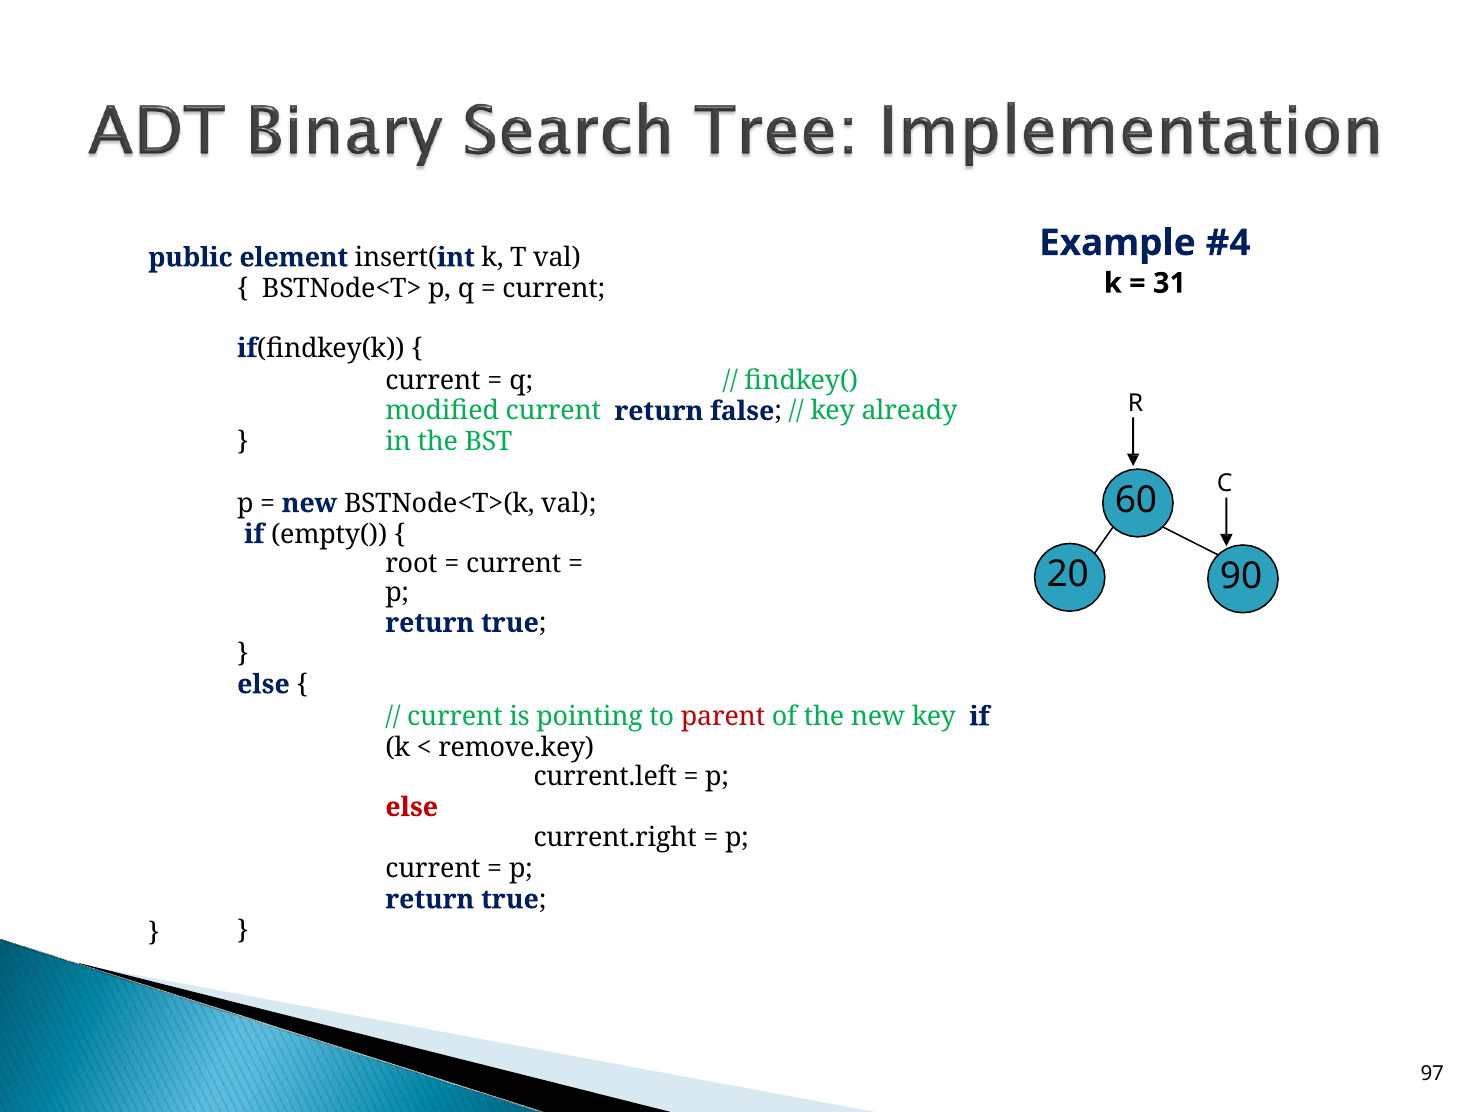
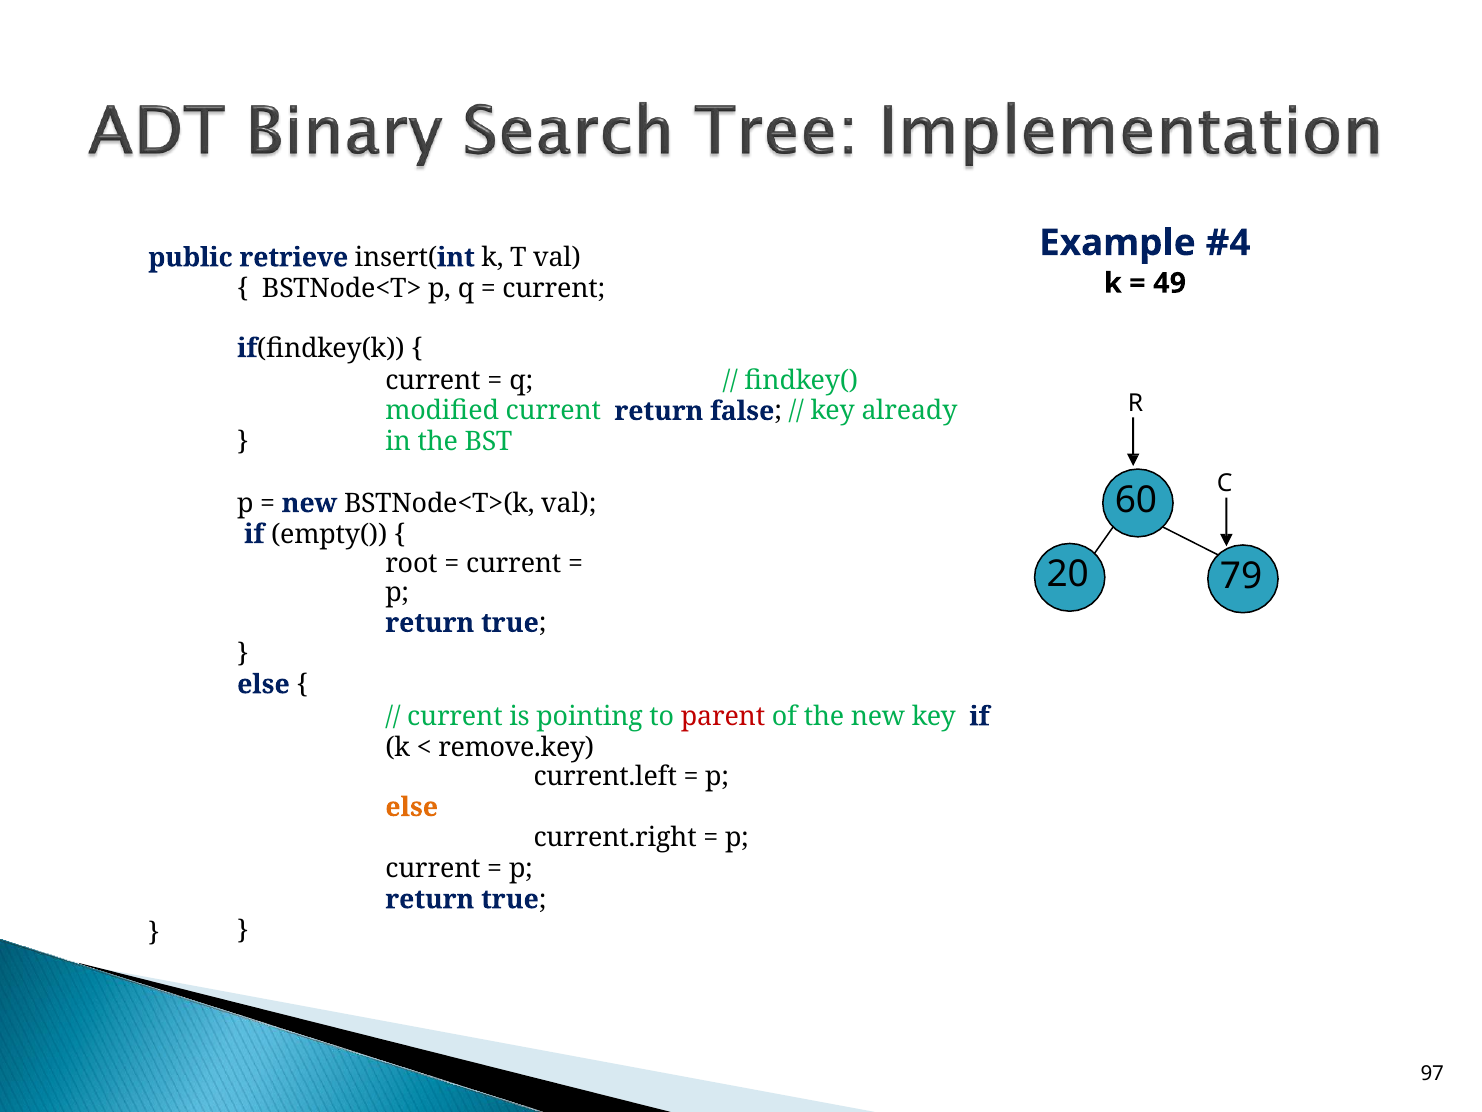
element: element -> retrieve (294, 257)
31: 31 -> 49 (1170, 283)
90: 90 -> 79 (1241, 576)
else colour: red -> orange (412, 807)
